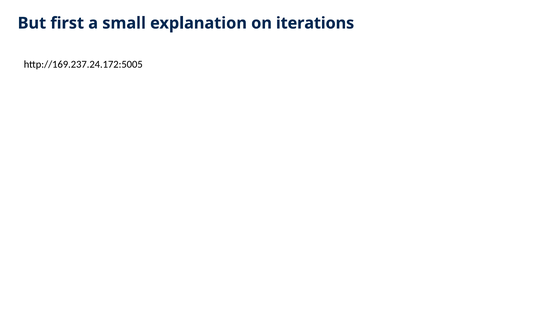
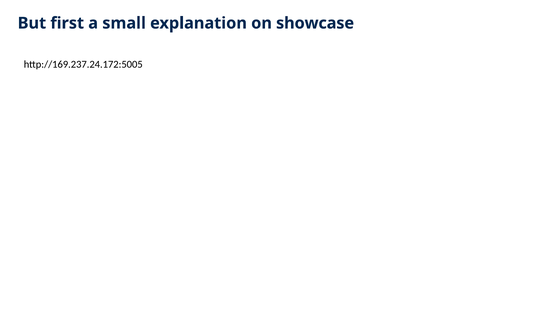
iterations: iterations -> showcase (315, 23)
